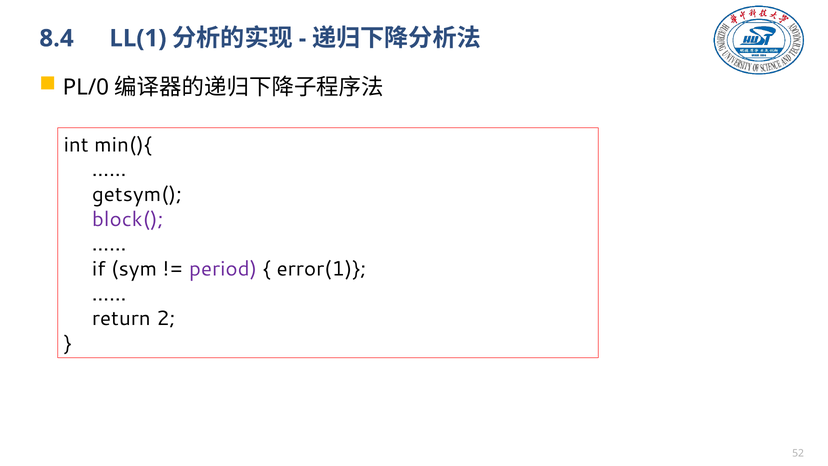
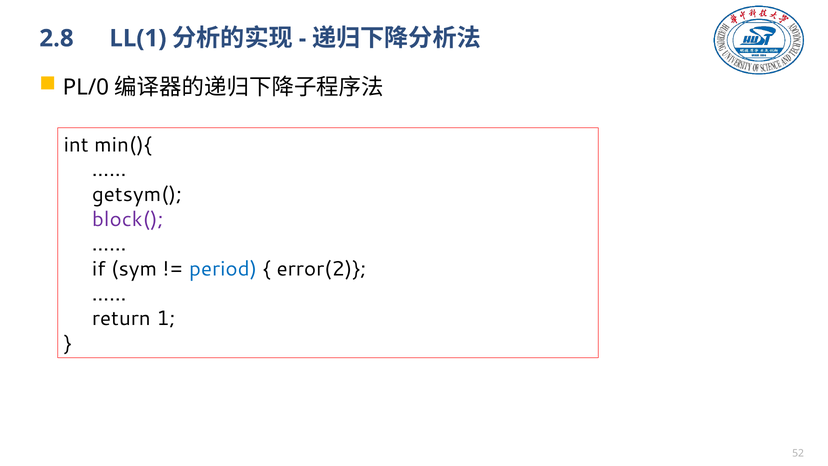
8.4: 8.4 -> 2.8 (57, 38)
period colour: purple -> blue (223, 269)
error(1: error(1 -> error(2 (321, 269)
2: 2 -> 1 (166, 318)
